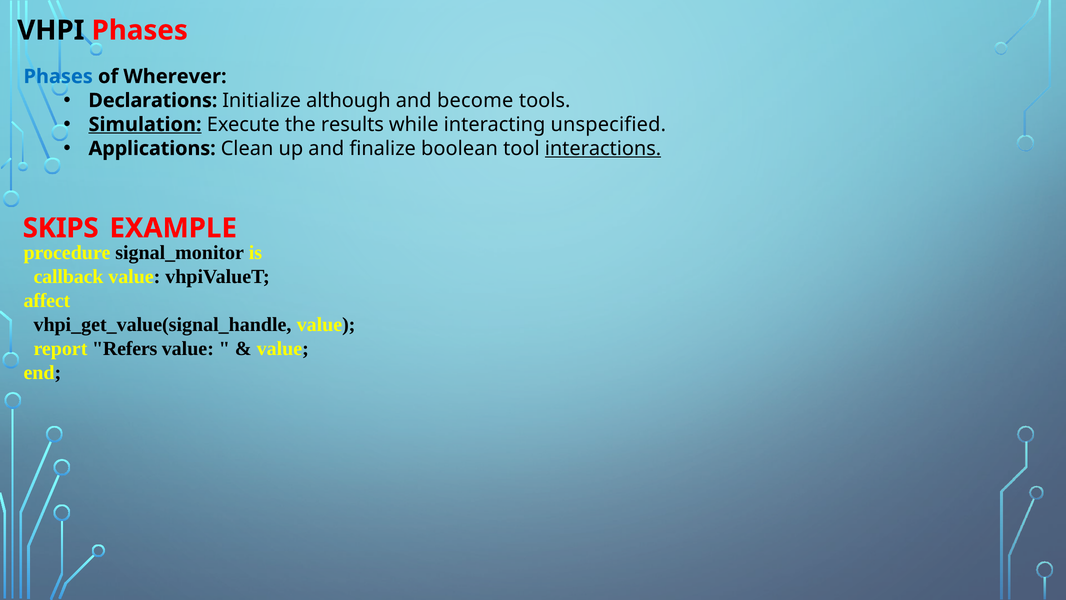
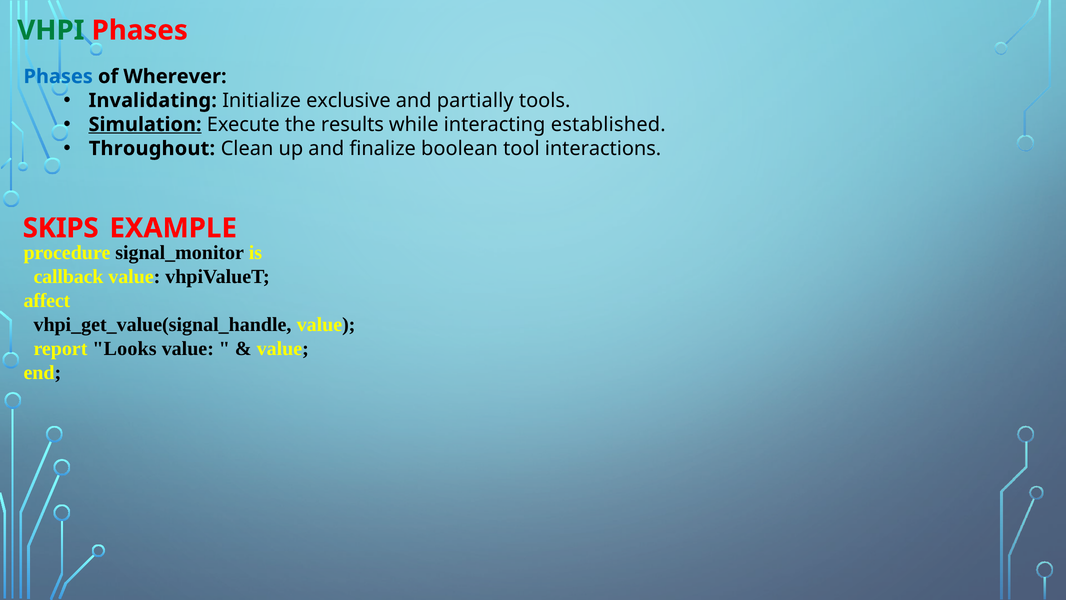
VHPI colour: black -> green (51, 30)
Declarations: Declarations -> Invalidating (153, 100)
although: although -> exclusive (348, 100)
become: become -> partially (475, 100)
unspecified: unspecified -> established (608, 124)
Applications: Applications -> Throughout (152, 148)
interactions underline: present -> none (603, 148)
Refers: Refers -> Looks (125, 348)
